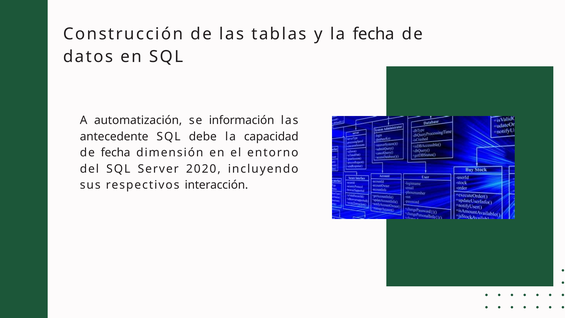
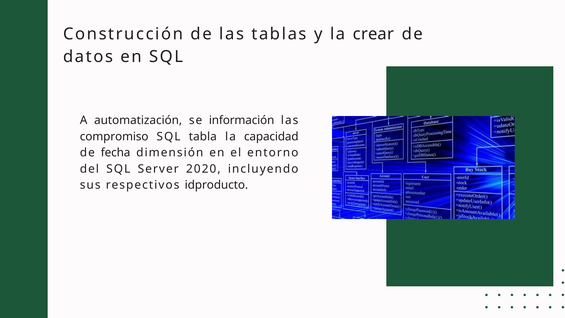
la fecha: fecha -> crear (373, 34)
antecedente: antecedente -> compromiso (114, 137)
debe: debe -> tabla (203, 137)
interacción: interacción -> idproducto (216, 185)
